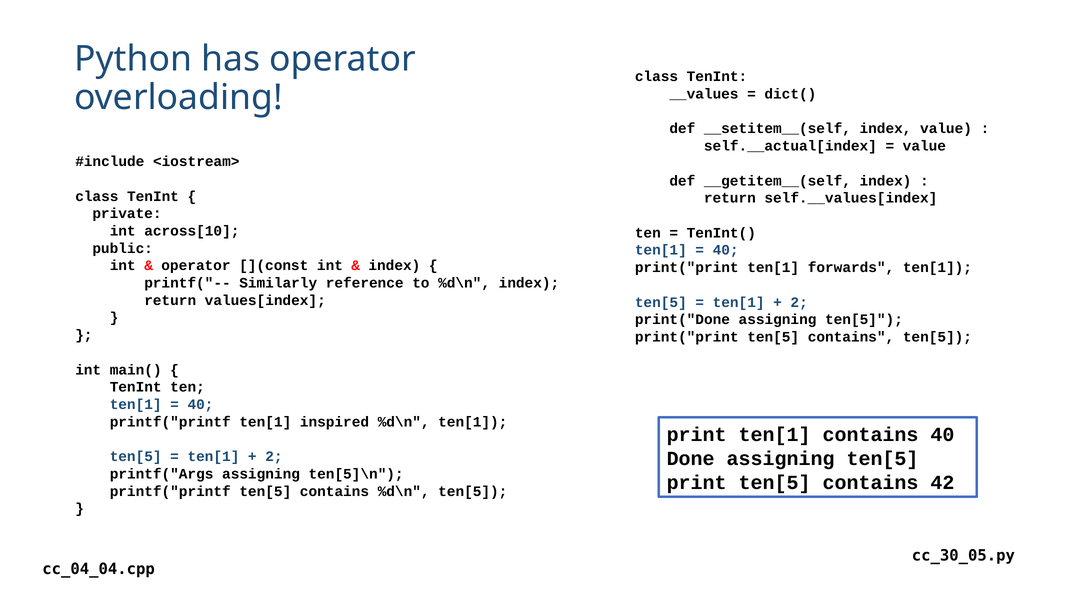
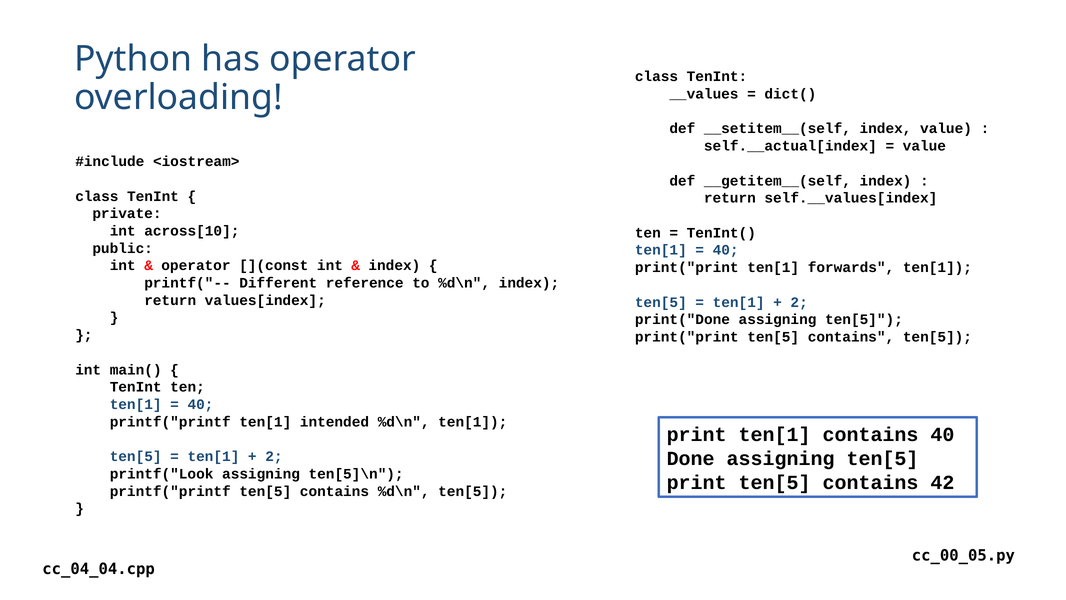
Similarly: Similarly -> Different (278, 283)
inspired: inspired -> intended (334, 422)
printf("Args: printf("Args -> printf("Look (162, 474)
cc_30_05.py: cc_30_05.py -> cc_00_05.py (963, 555)
